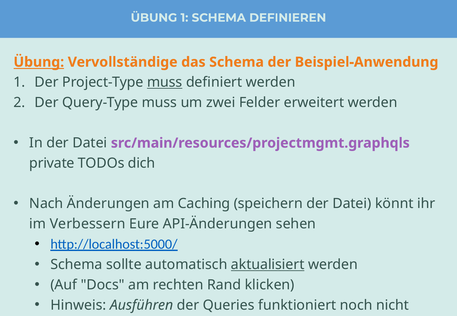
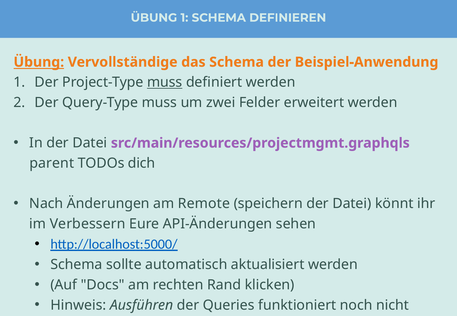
private: private -> parent (52, 163)
Caching: Caching -> Remote (204, 204)
aktualisiert underline: present -> none (268, 265)
